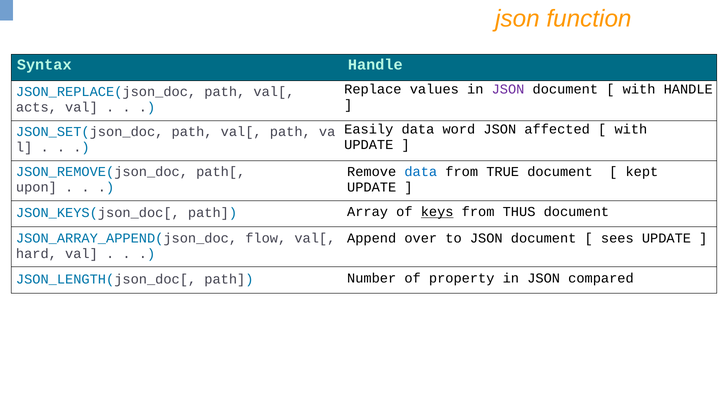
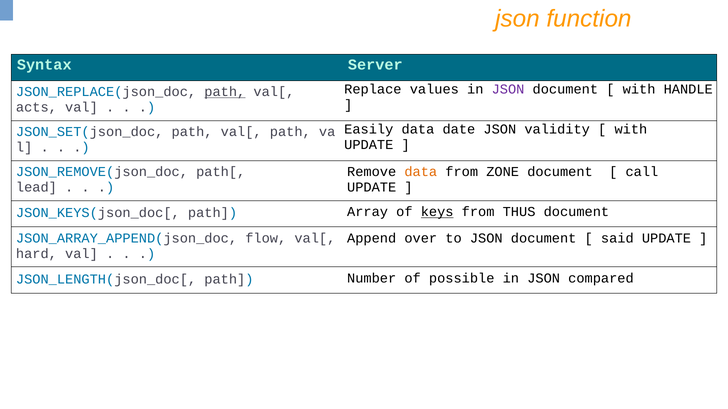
Syntax Handle: Handle -> Server (375, 65)
path underline: none -> present (225, 92)
word: word -> date (459, 129)
affected: affected -> validity (557, 129)
data colour: blue -> orange (421, 172)
TRUE: TRUE -> ZONE (503, 172)
kept: kept -> call (642, 172)
upon: upon -> lead (36, 188)
sees: sees -> said (617, 239)
property: property -> possible (462, 279)
